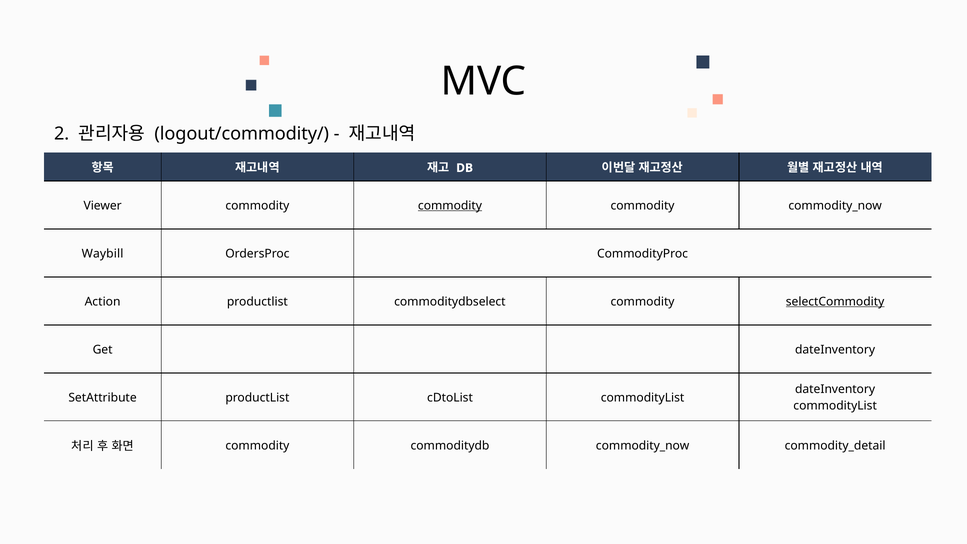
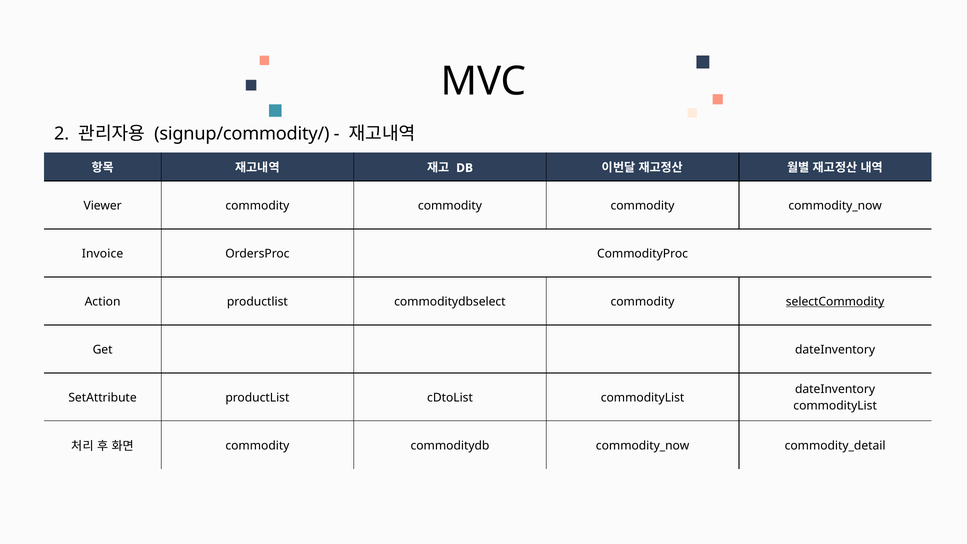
logout/commodity/: logout/commodity/ -> signup/commodity/ (242, 134)
commodity underline: present -> none (450, 206)
Waybill: Waybill -> Invoice (103, 254)
